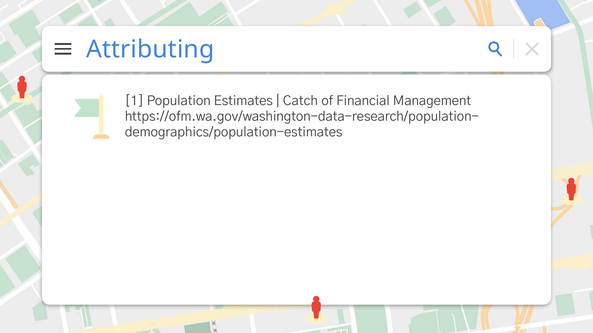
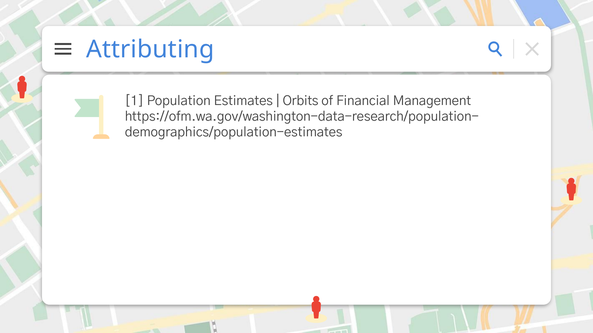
Catch: Catch -> Orbits (301, 101)
